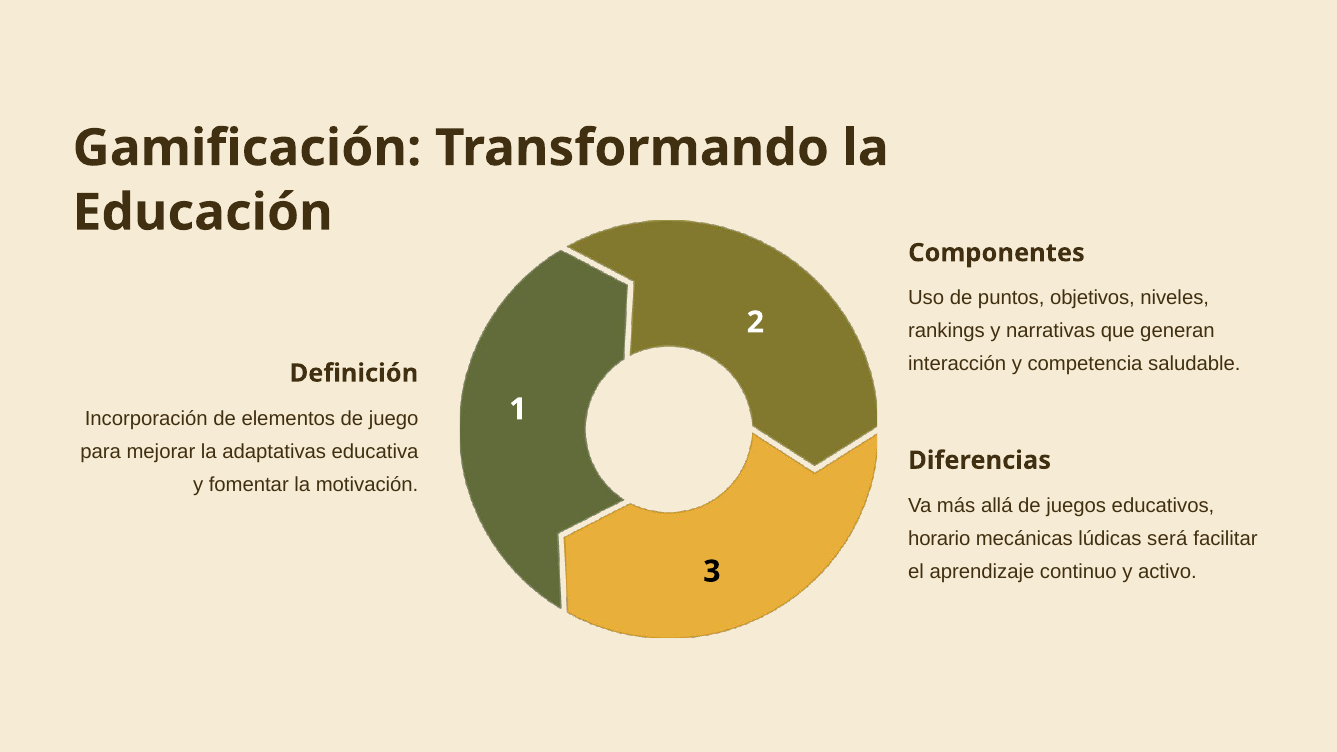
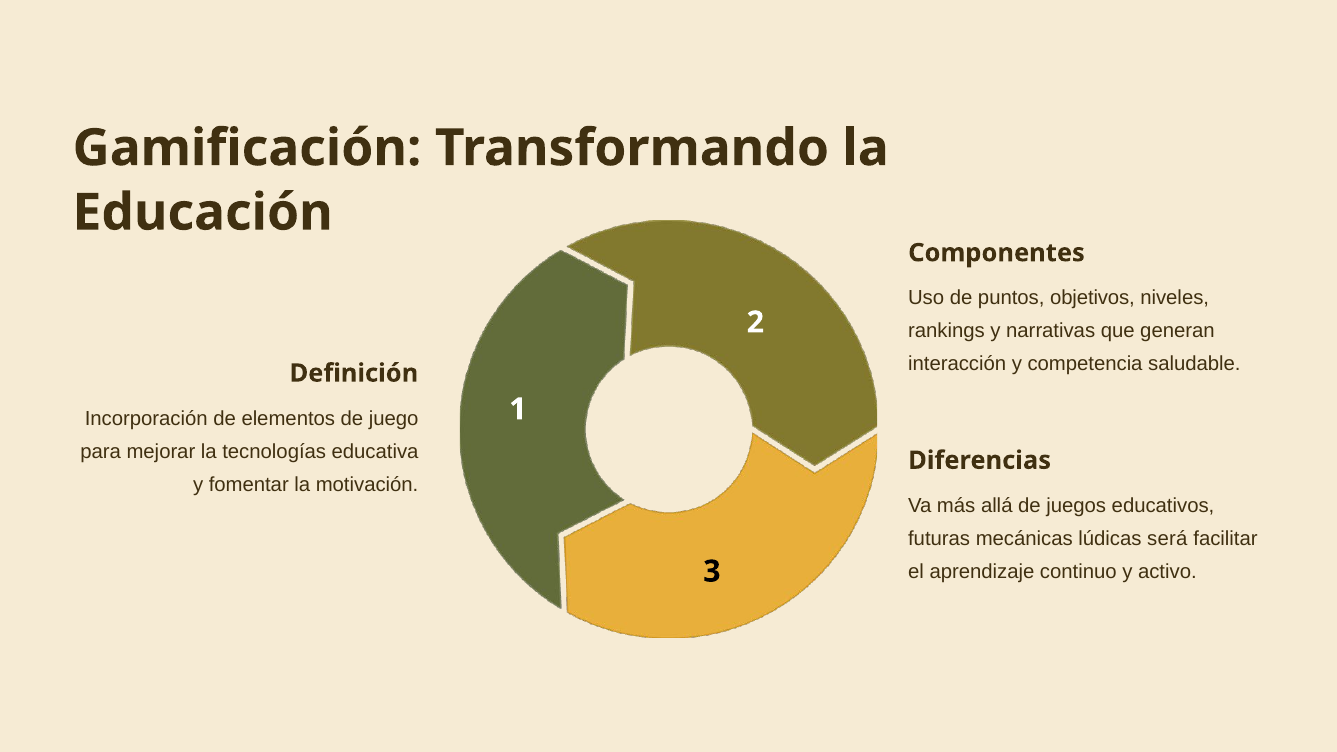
adaptativas: adaptativas -> tecnologías (274, 451)
horario: horario -> futuras (939, 539)
